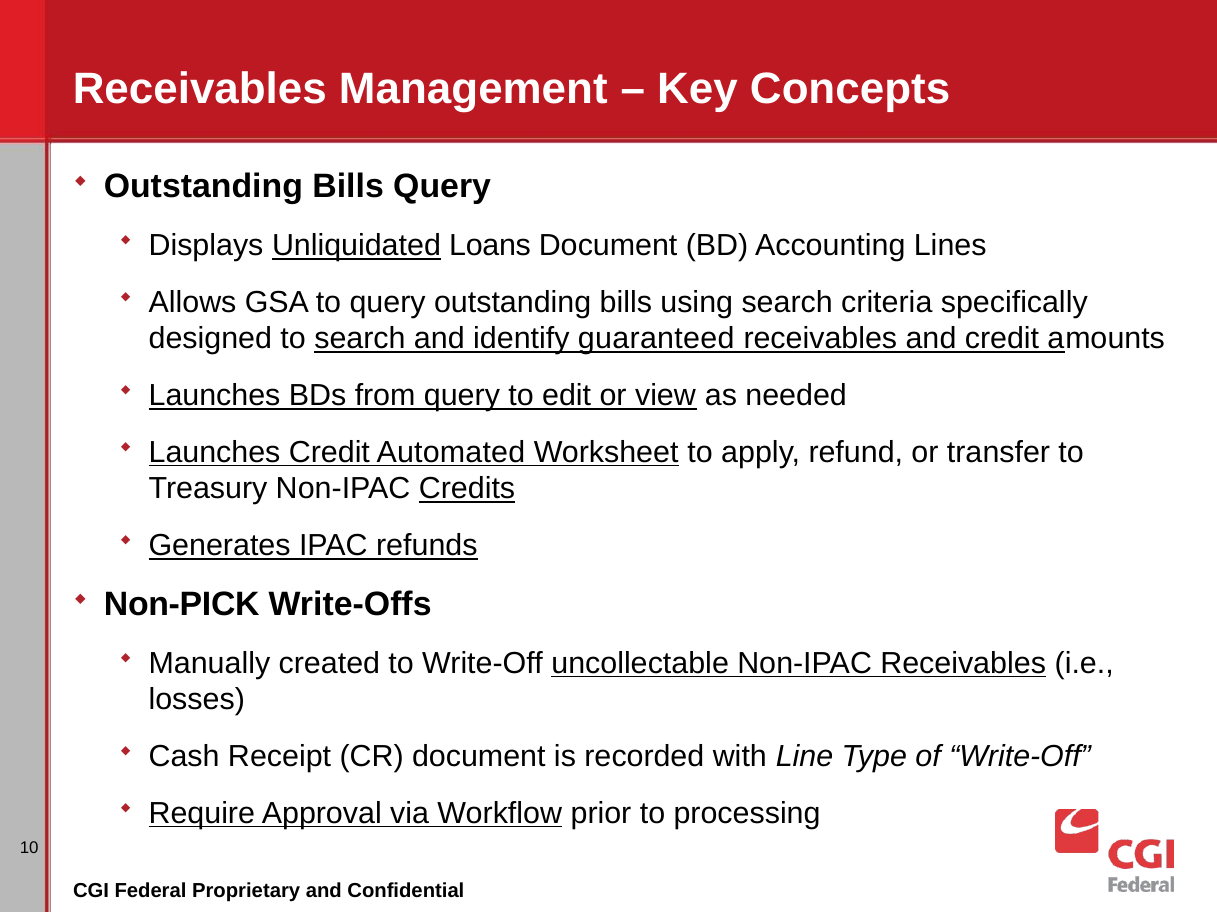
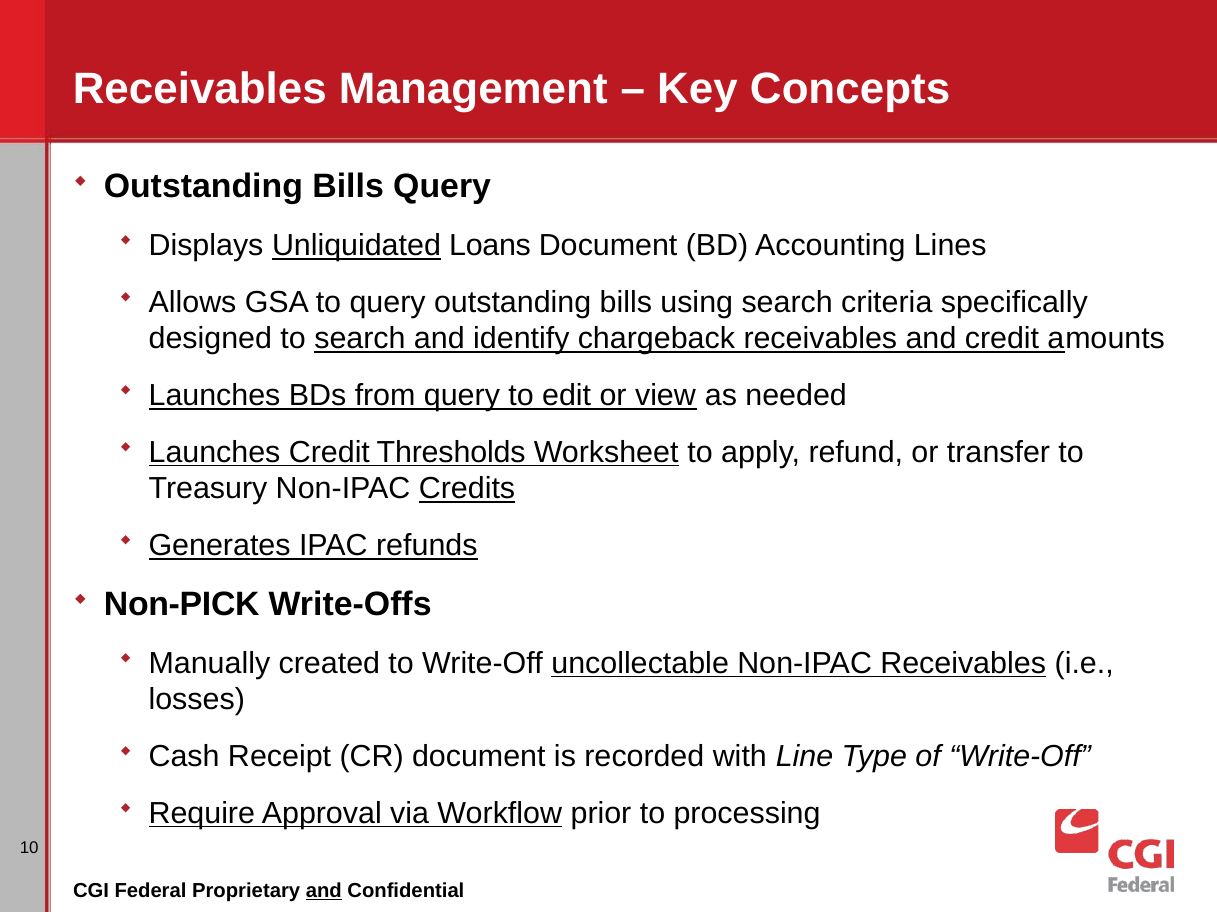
guaranteed: guaranteed -> chargeback (656, 339)
Automated: Automated -> Thresholds (451, 453)
and underline: none -> present (324, 892)
